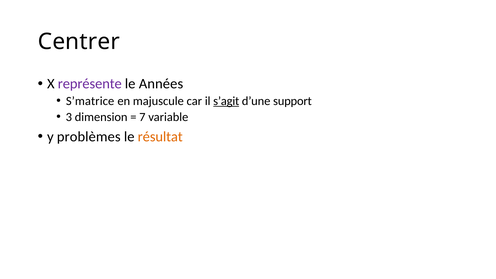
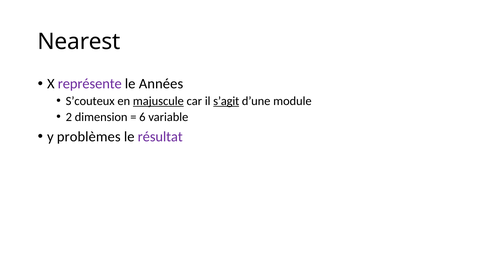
Centrer: Centrer -> Nearest (79, 42)
S’matrice: S’matrice -> S’couteux (90, 101)
majuscule underline: none -> present (158, 101)
support: support -> module (292, 101)
3: 3 -> 2 (69, 117)
7: 7 -> 6 (142, 117)
résultat colour: orange -> purple (160, 137)
